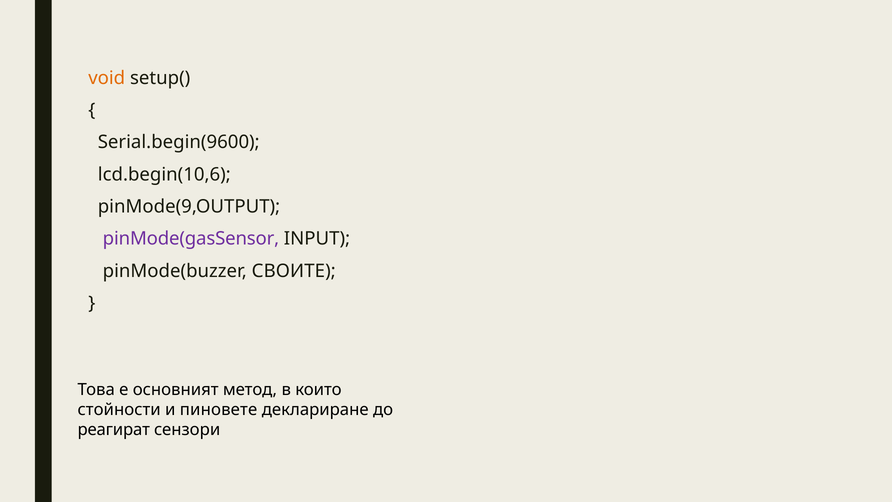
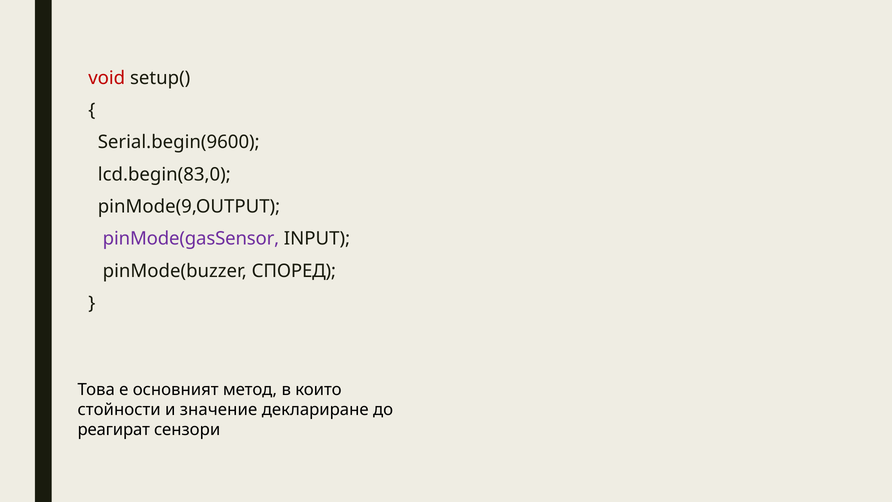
void colour: orange -> red (107, 78)
lcd.begin(10,6: lcd.begin(10,6 -> lcd.begin(83,0 (164, 174)
СВОИТЕ: СВОИТЕ -> СПОРЕД (294, 271)
пиновете: пиновете -> значение (219, 410)
